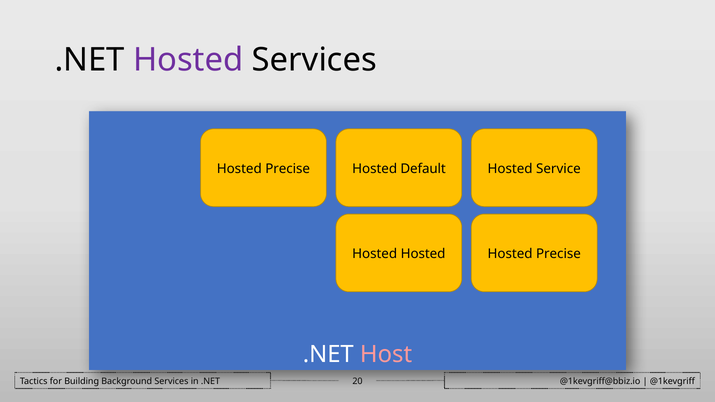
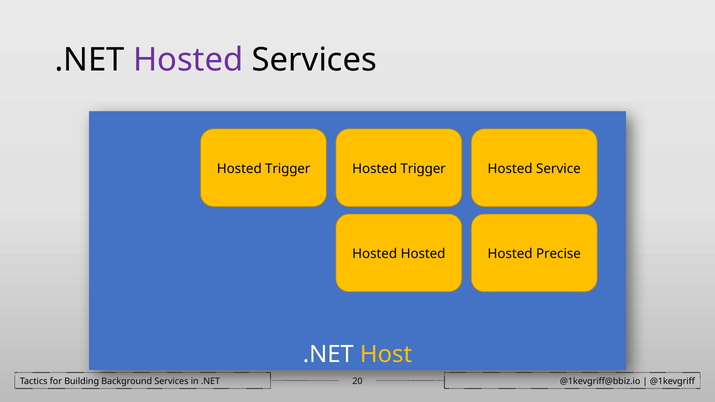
Precise: Precise -> Trigger (288, 169)
Default: Default -> Trigger (423, 169)
Host colour: pink -> yellow (386, 355)
